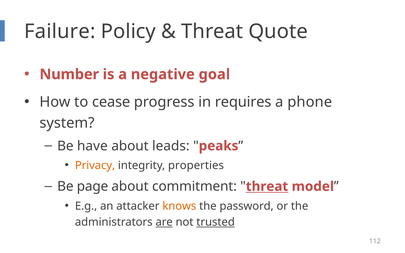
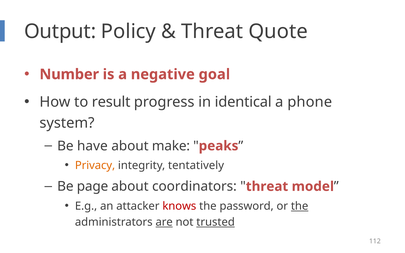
Failure: Failure -> Output (60, 31)
cease: cease -> result (111, 102)
requires: requires -> identical (243, 102)
leads: leads -> make (171, 146)
properties: properties -> tentatively (196, 166)
commitment: commitment -> coordinators (194, 187)
threat underline: present -> none (267, 187)
knows colour: orange -> red (179, 206)
the underline: none -> present (300, 206)
